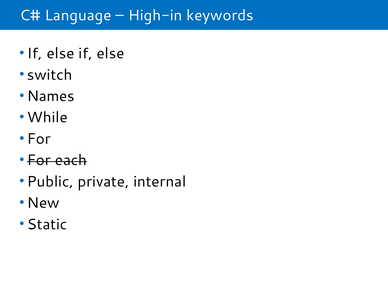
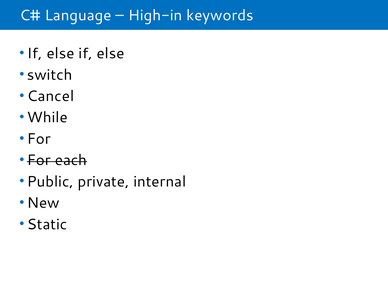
Names: Names -> Cancel (51, 96)
